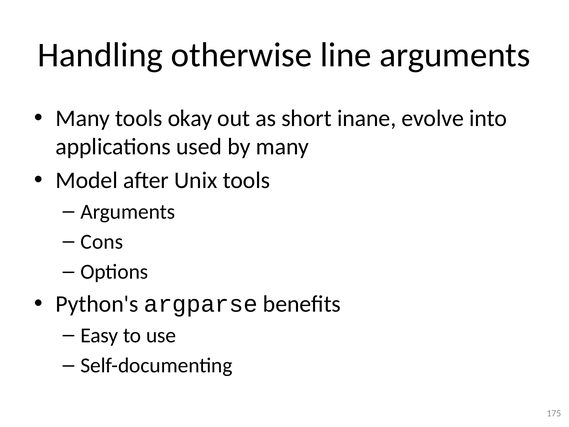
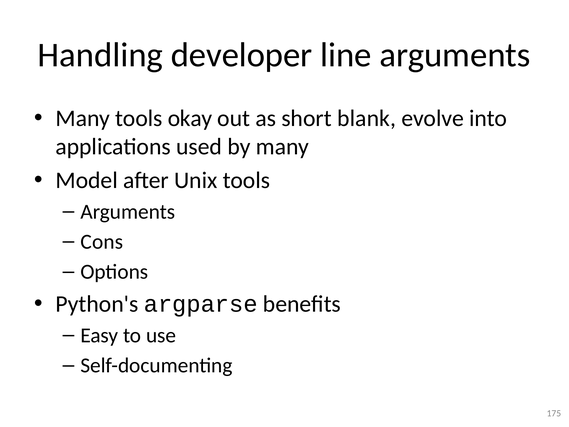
otherwise: otherwise -> developer (242, 55)
inane: inane -> blank (367, 118)
